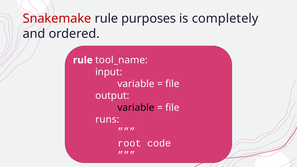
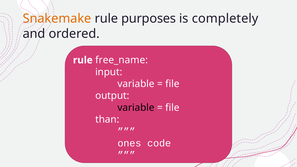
Snakemake colour: red -> orange (57, 18)
tool_name: tool_name -> free_name (122, 60)
runs: runs -> than (107, 120)
root: root -> ones (129, 143)
